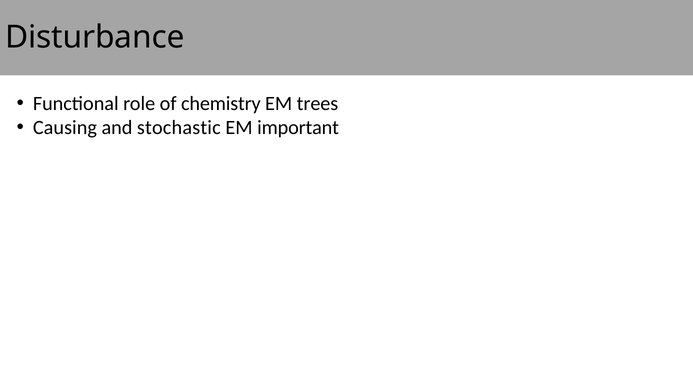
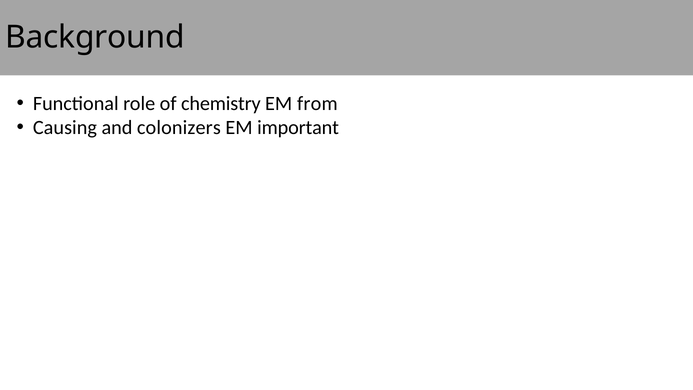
Disturbance: Disturbance -> Background (95, 37)
trees: trees -> from (317, 103)
stochastic: stochastic -> colonizers (179, 128)
